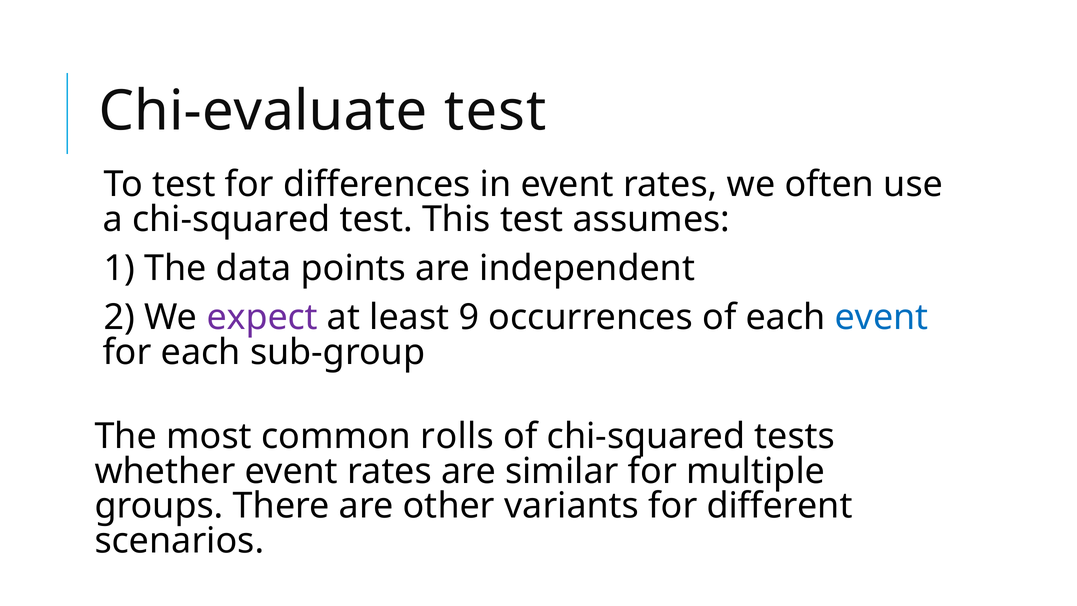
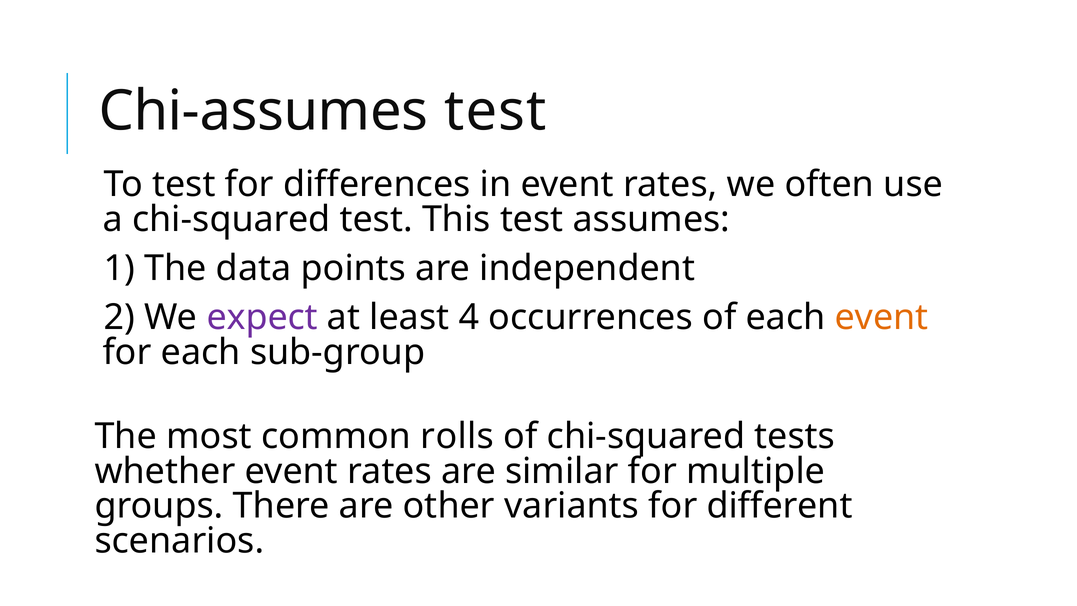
Chi-evaluate: Chi-evaluate -> Chi-assumes (263, 111)
9: 9 -> 4 (469, 317)
event colour: blue -> orange (882, 317)
